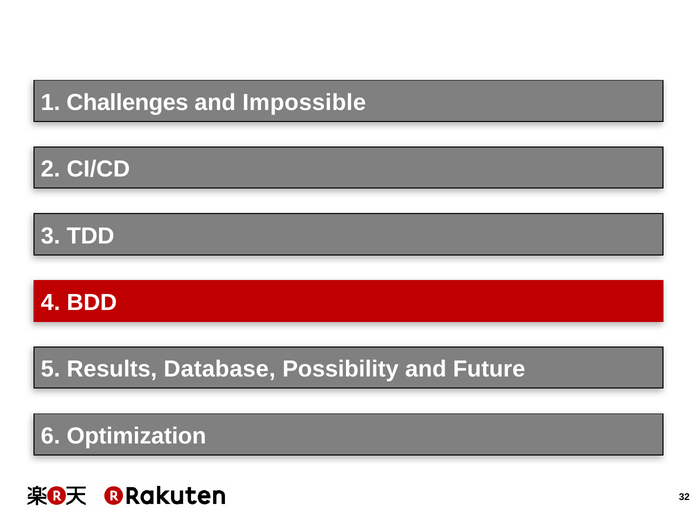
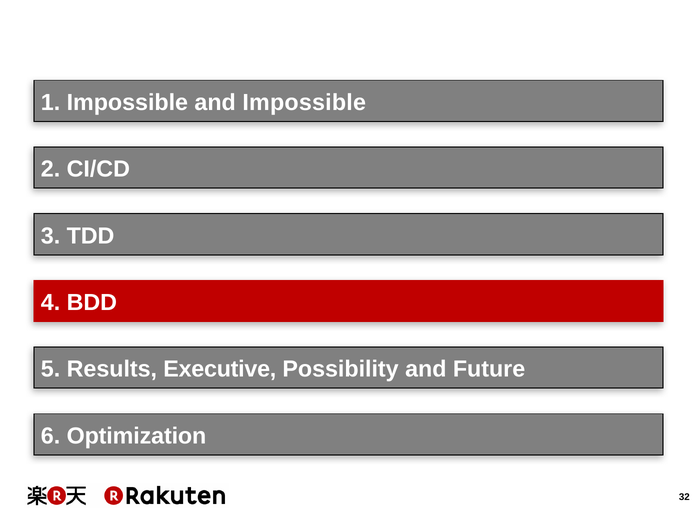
1 Challenges: Challenges -> Impossible (127, 103)
Database: Database -> Executive (220, 370)
